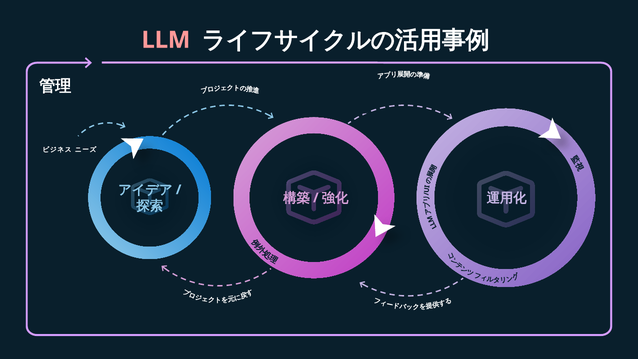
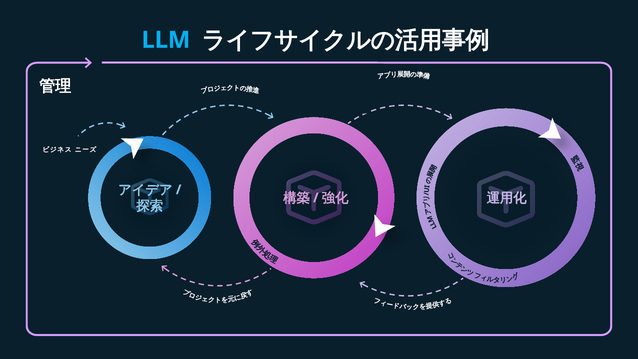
LLM colour: pink -> light blue (166, 40)
